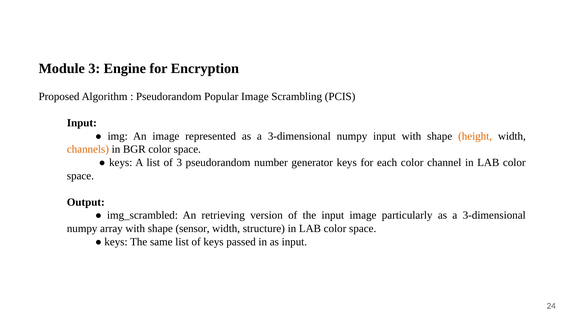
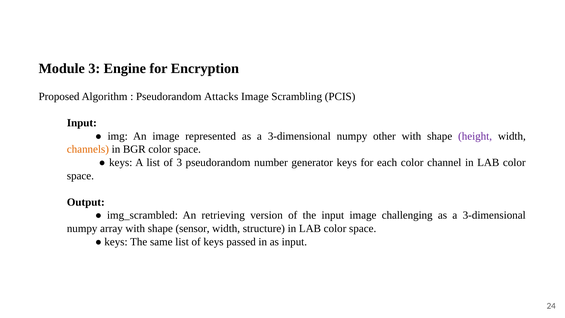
Popular: Popular -> Attacks (221, 96)
numpy input: input -> other (384, 136)
height colour: orange -> purple (475, 136)
particularly: particularly -> challenging (407, 215)
